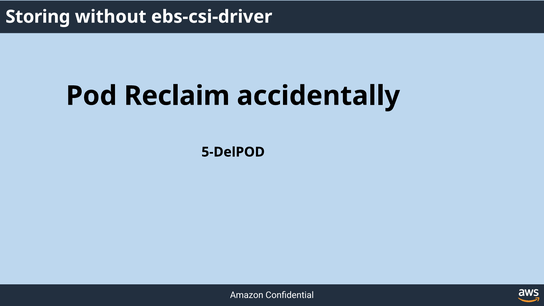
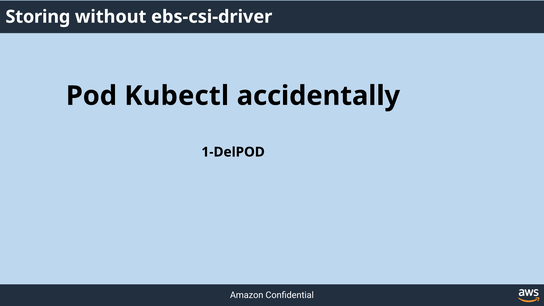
Reclaim: Reclaim -> Kubectl (177, 96)
5-DelPOD: 5-DelPOD -> 1-DelPOD (233, 152)
